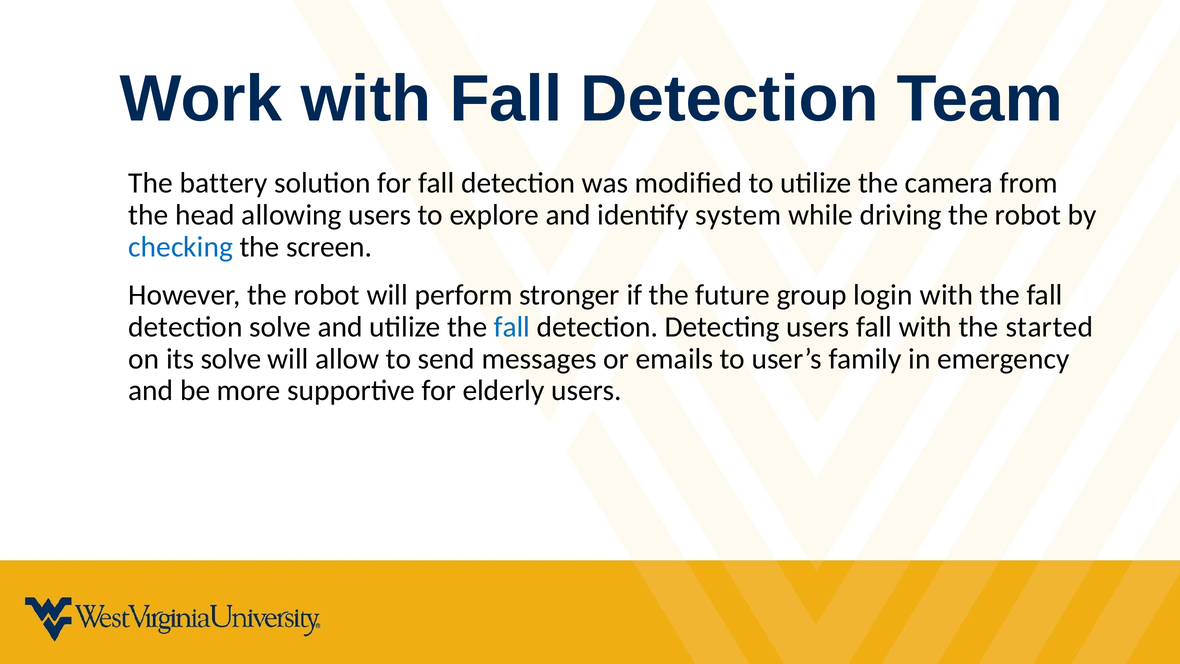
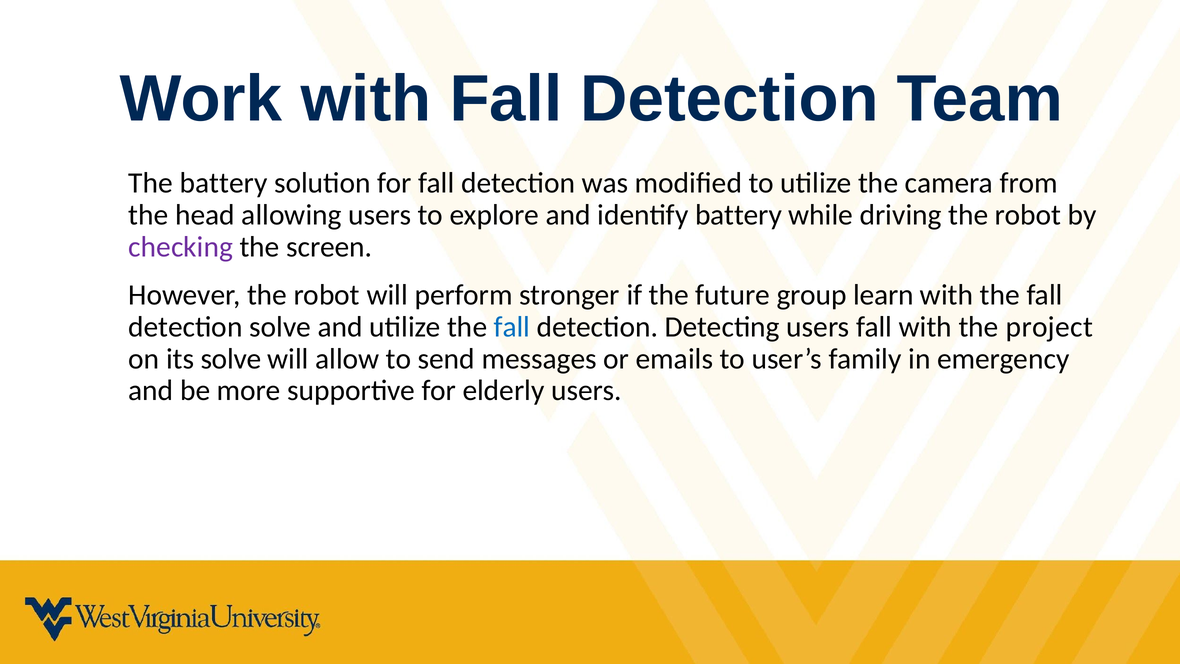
identify system: system -> battery (739, 215)
checking colour: blue -> purple (181, 247)
login: login -> learn (883, 295)
started: started -> project (1049, 327)
